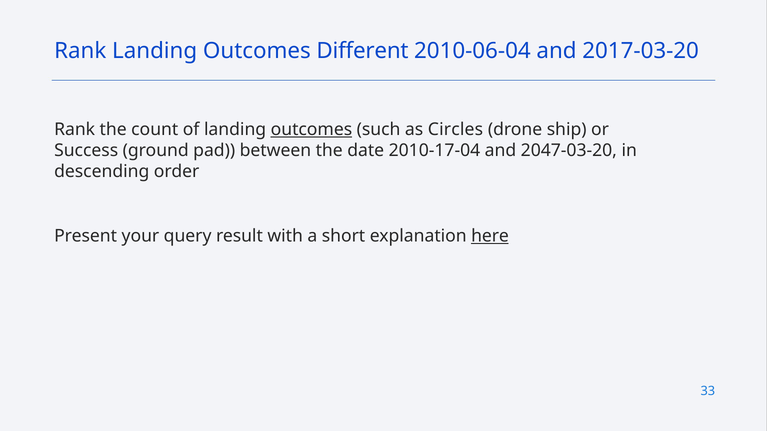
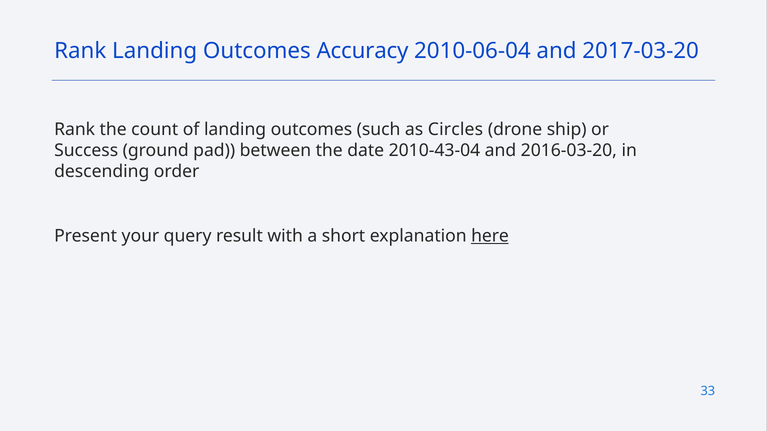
Different: Different -> Accuracy (363, 51)
outcomes underline: present -> none (311, 129)
2010-17-04: 2010-17-04 -> 2010-43-04 (434, 151)
2047-03-20: 2047-03-20 -> 2016-03-20 (569, 151)
